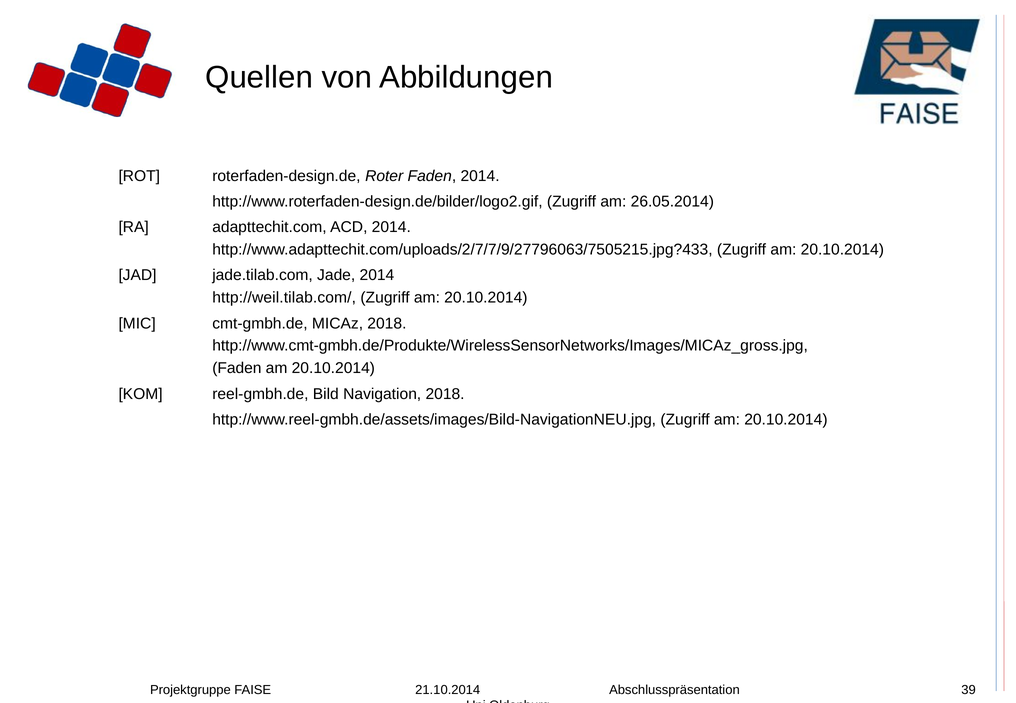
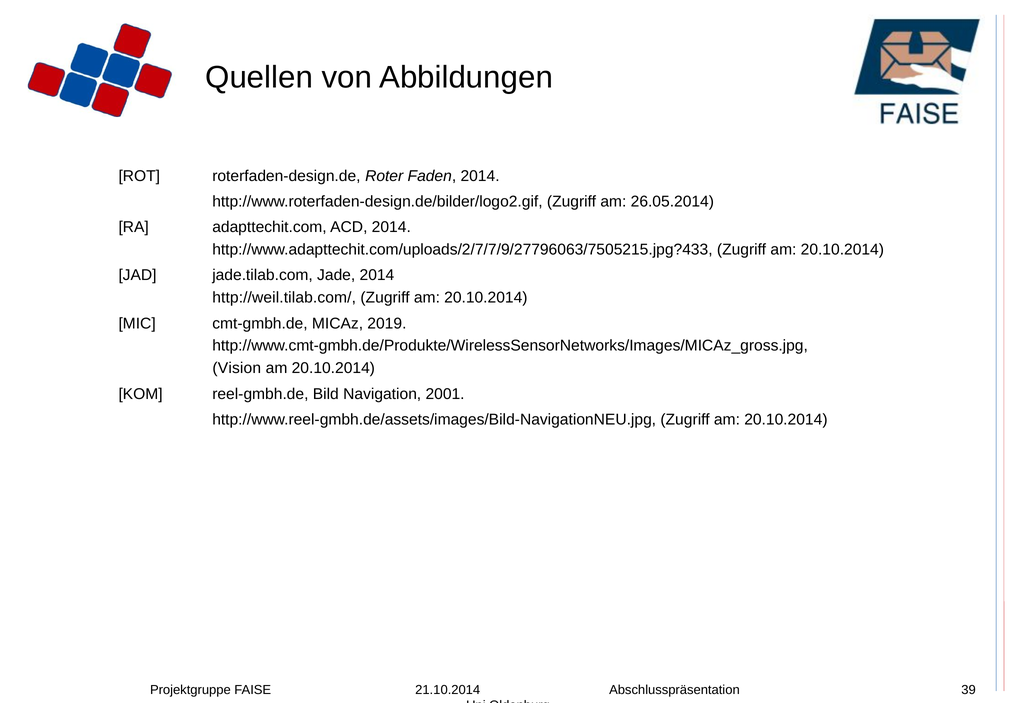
MICAz 2018: 2018 -> 2019 (387, 324)
Faden: Faden -> Vision (237, 369)
Navigation 2018: 2018 -> 2001 (445, 394)
